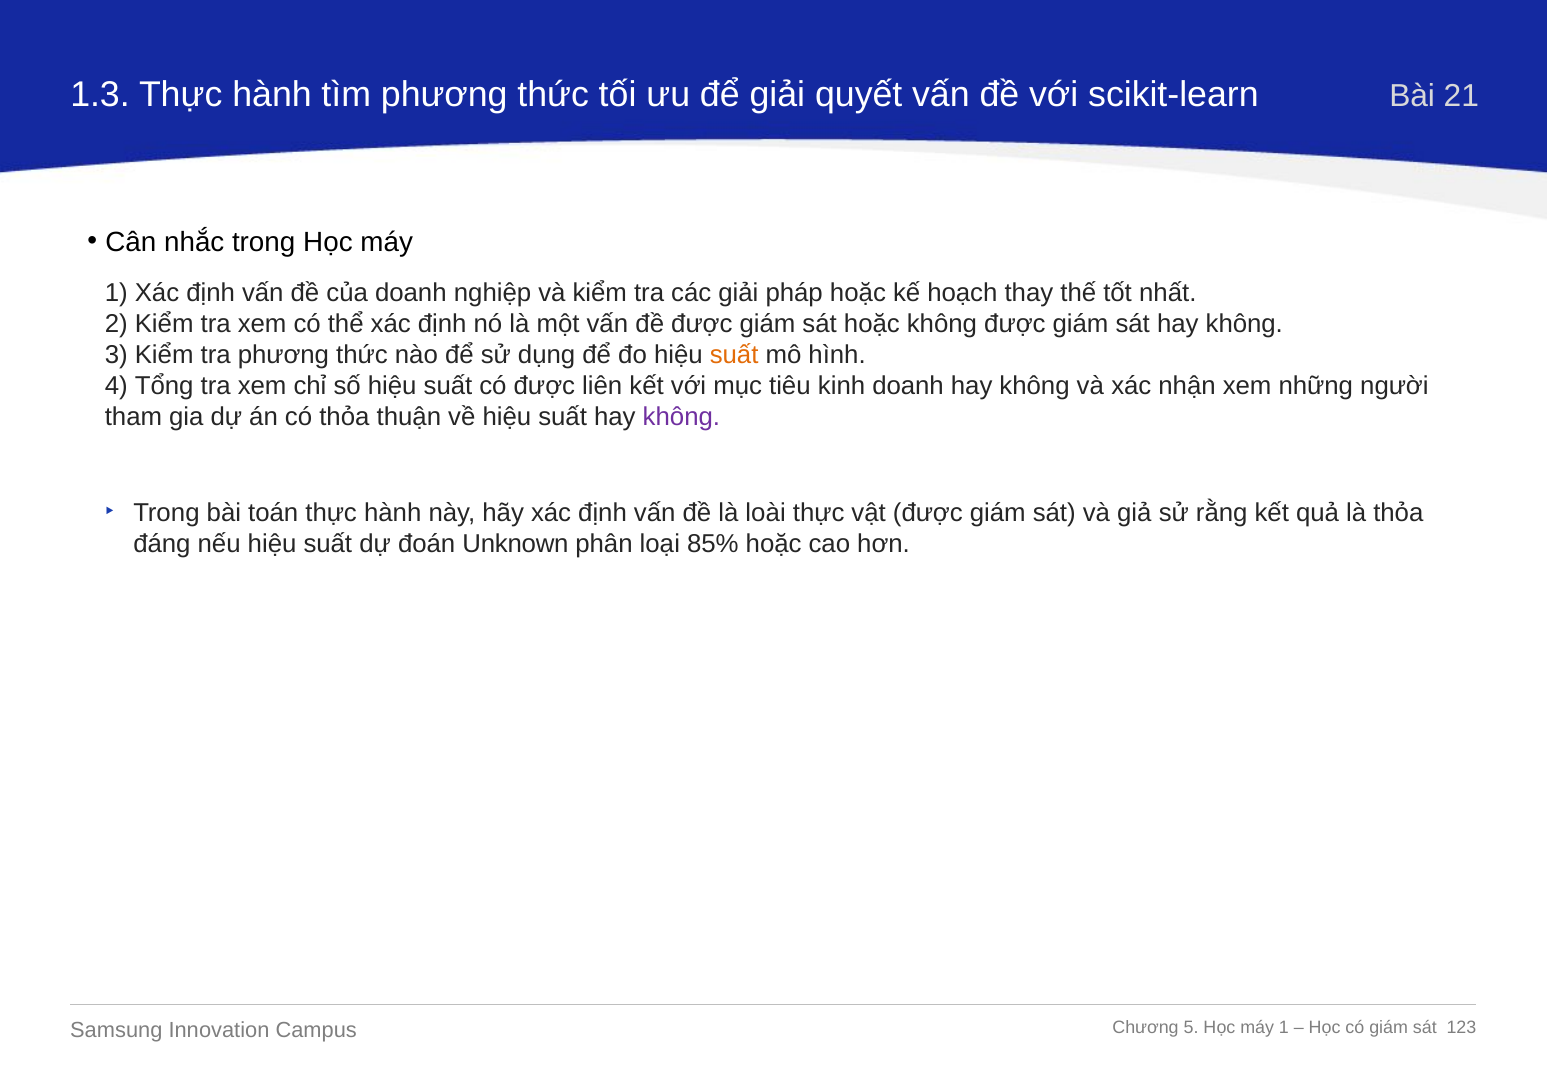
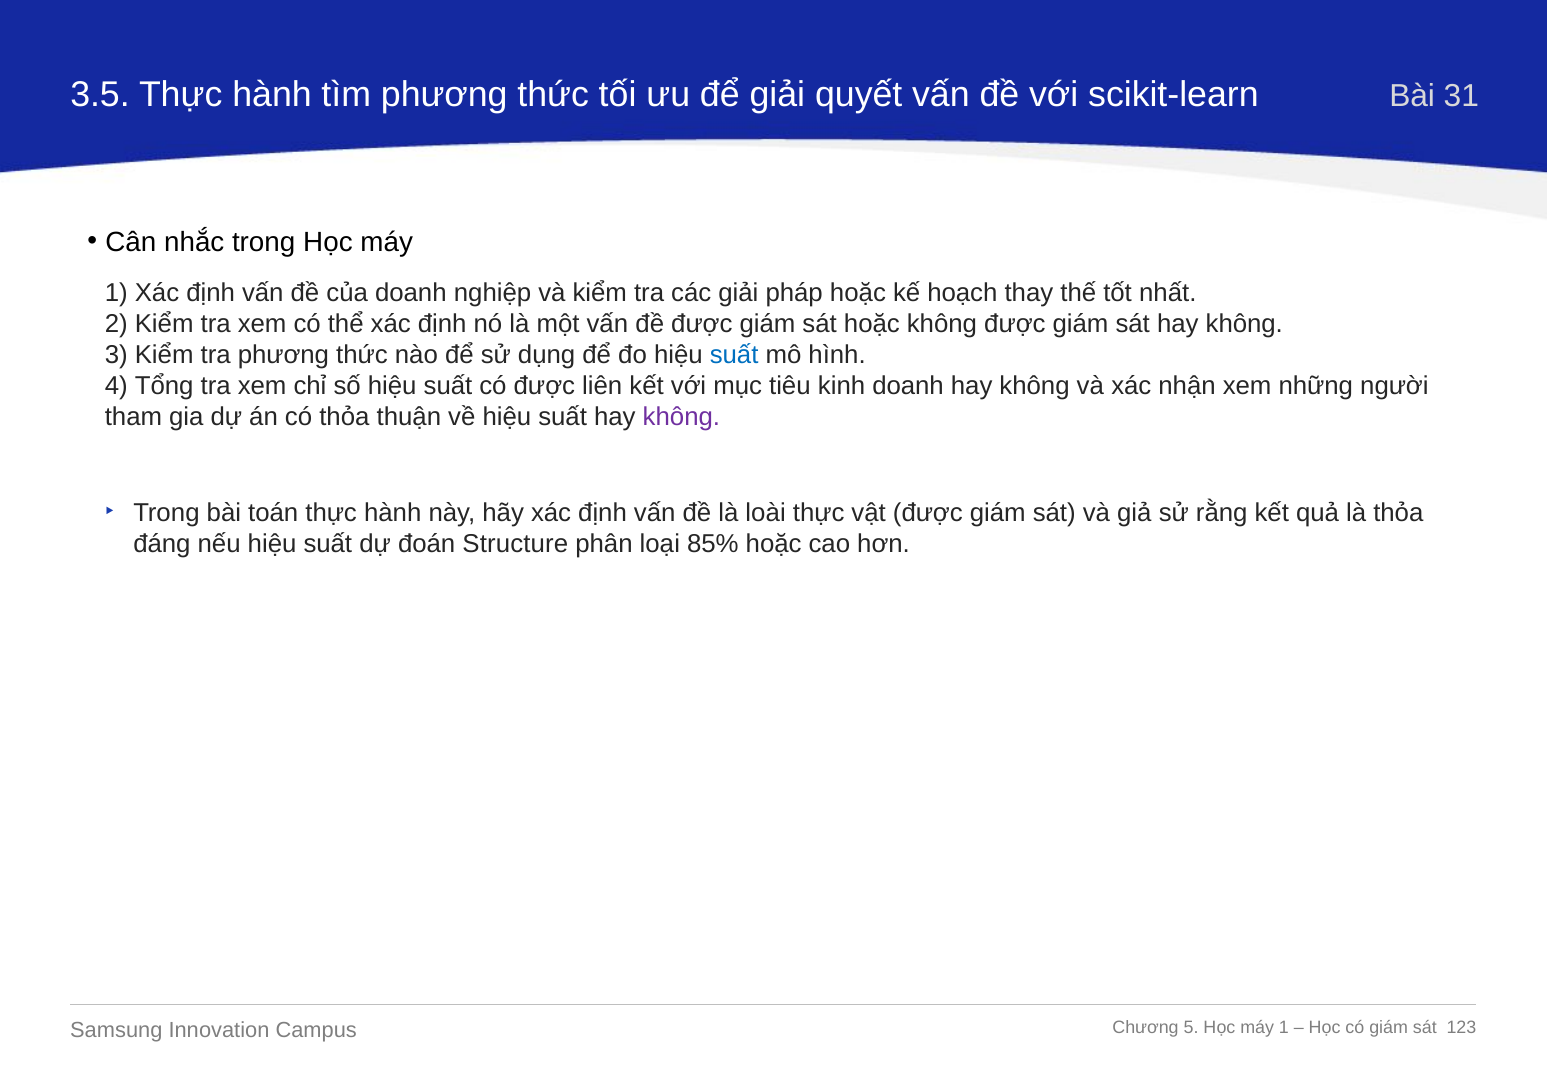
1.3: 1.3 -> 3.5 (100, 94)
21: 21 -> 31 (1461, 96)
suất colour: orange -> blue (734, 354)
Unknown: Unknown -> Structure (515, 544)
